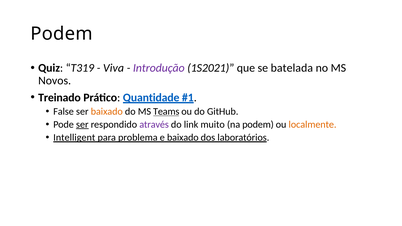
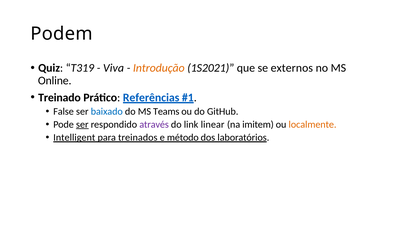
Introdução colour: purple -> orange (159, 68)
batelada: batelada -> externos (292, 68)
Novos: Novos -> Online (55, 81)
Quantidade: Quantidade -> Referências (151, 98)
baixado colour: orange -> blue (107, 112)
Teams underline: present -> none (166, 112)
muito: muito -> linear (213, 125)
na podem: podem -> imitem (258, 125)
problema: problema -> treinados (138, 138)
e baixado: baixado -> método (183, 138)
